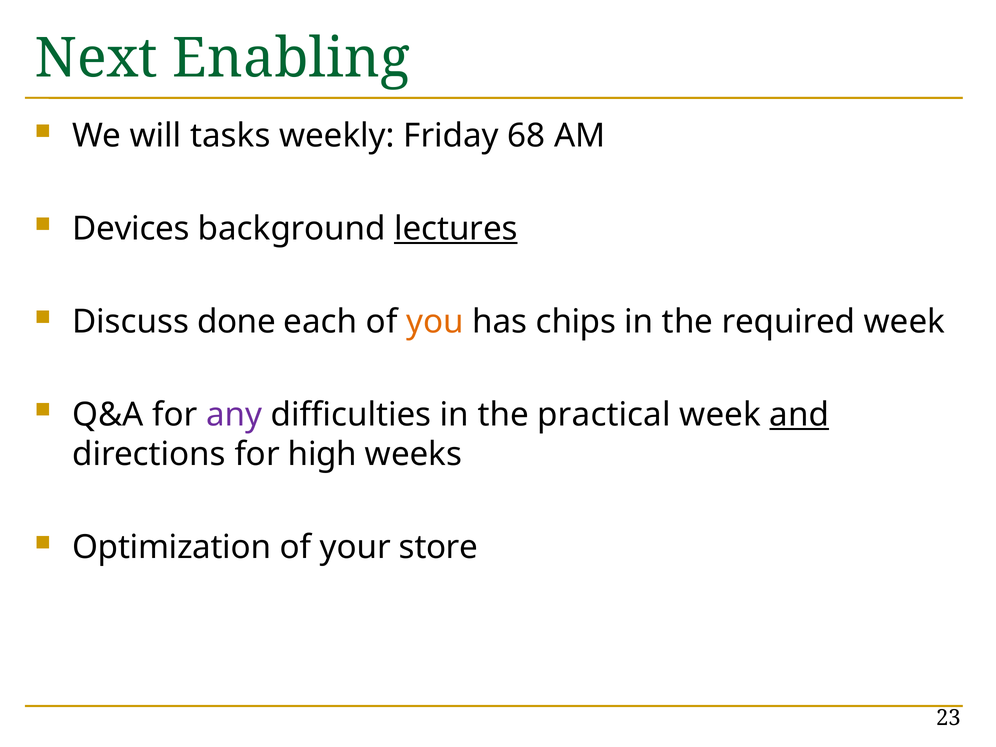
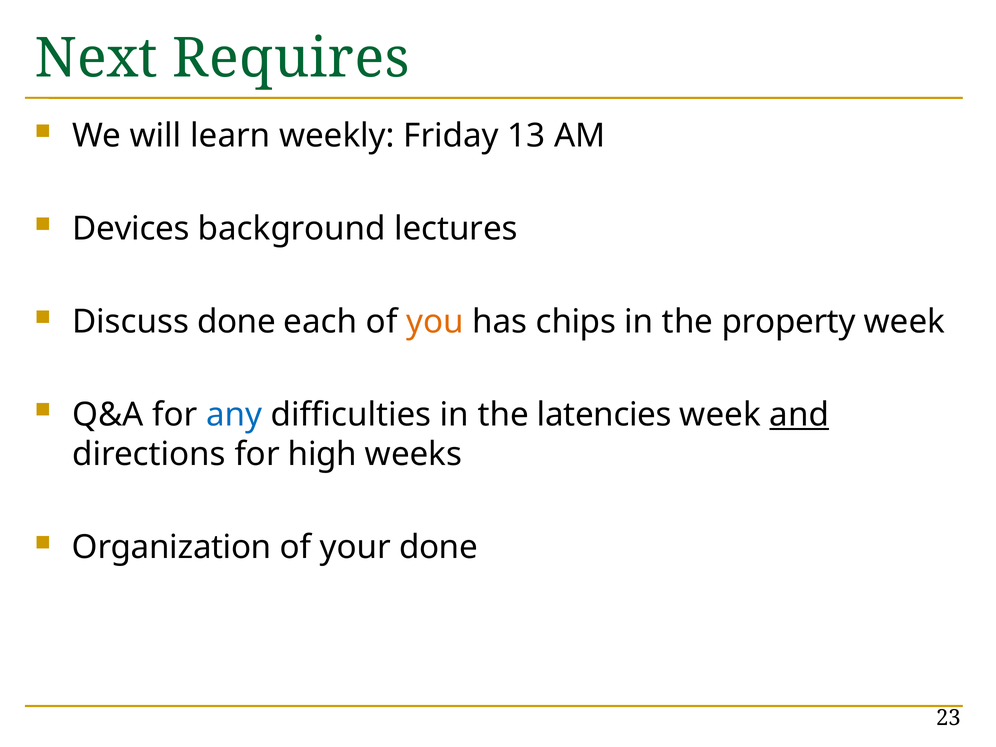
Enabling: Enabling -> Requires (291, 59)
tasks: tasks -> learn (230, 136)
68: 68 -> 13 (526, 136)
lectures underline: present -> none (456, 229)
required: required -> property (789, 322)
any colour: purple -> blue (234, 415)
practical: practical -> latencies (604, 415)
Optimization: Optimization -> Organization (172, 547)
your store: store -> done (438, 547)
